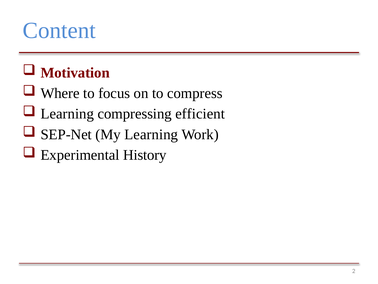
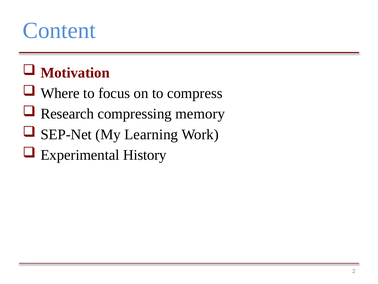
Learning: Learning -> Research (67, 114)
efficient: efficient -> memory (200, 114)
